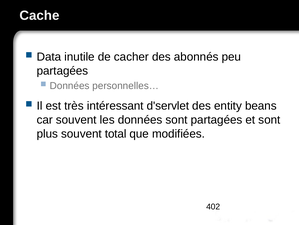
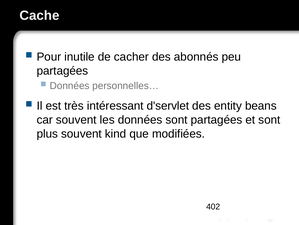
Data: Data -> Pour (49, 57)
total: total -> kind (116, 133)
